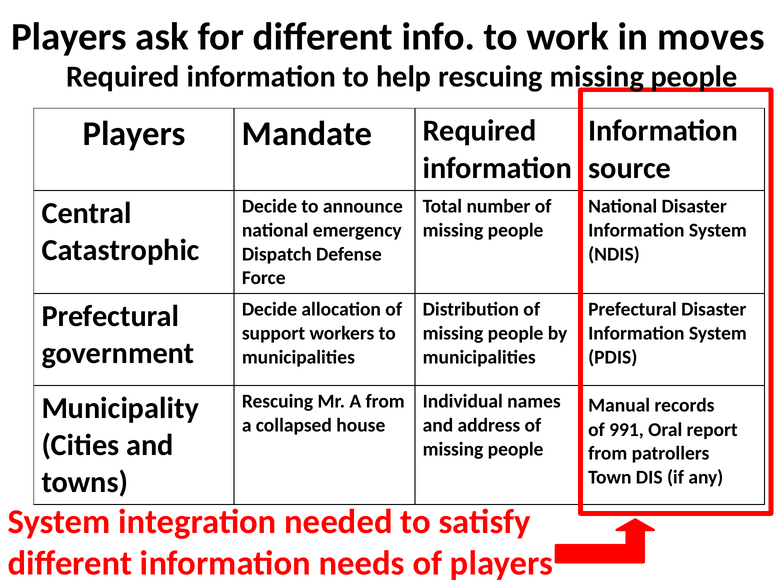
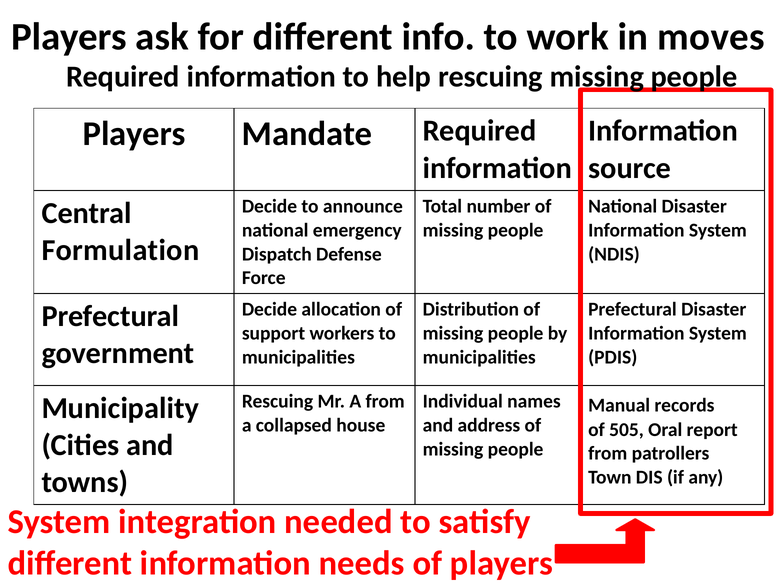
Catastrophic: Catastrophic -> Formulation (120, 250)
991: 991 -> 505 (627, 430)
